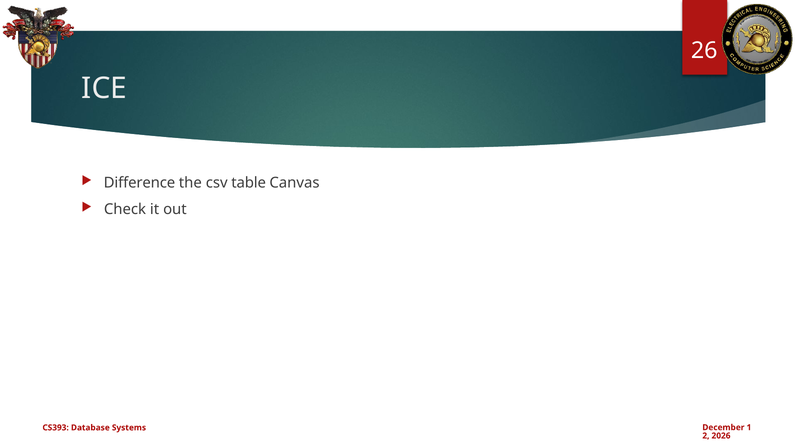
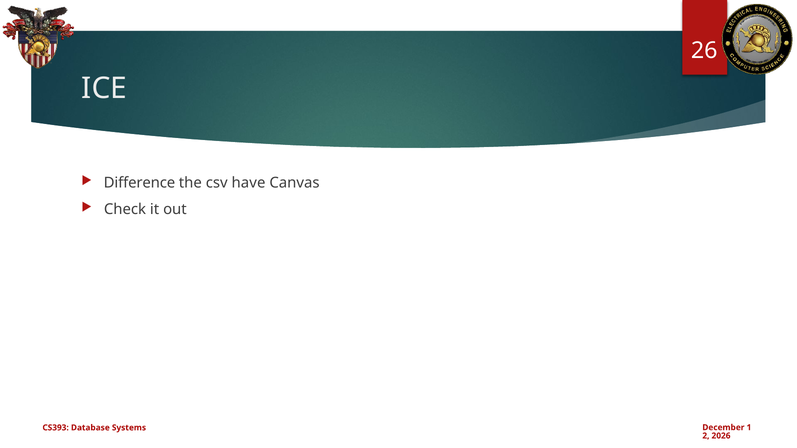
table: table -> have (248, 183)
